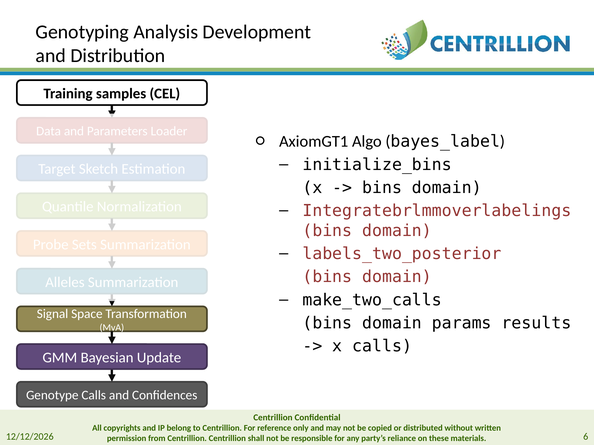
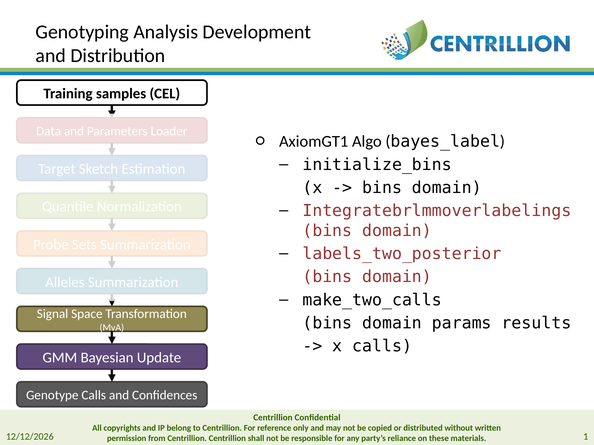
6: 6 -> 1 (586, 437)
